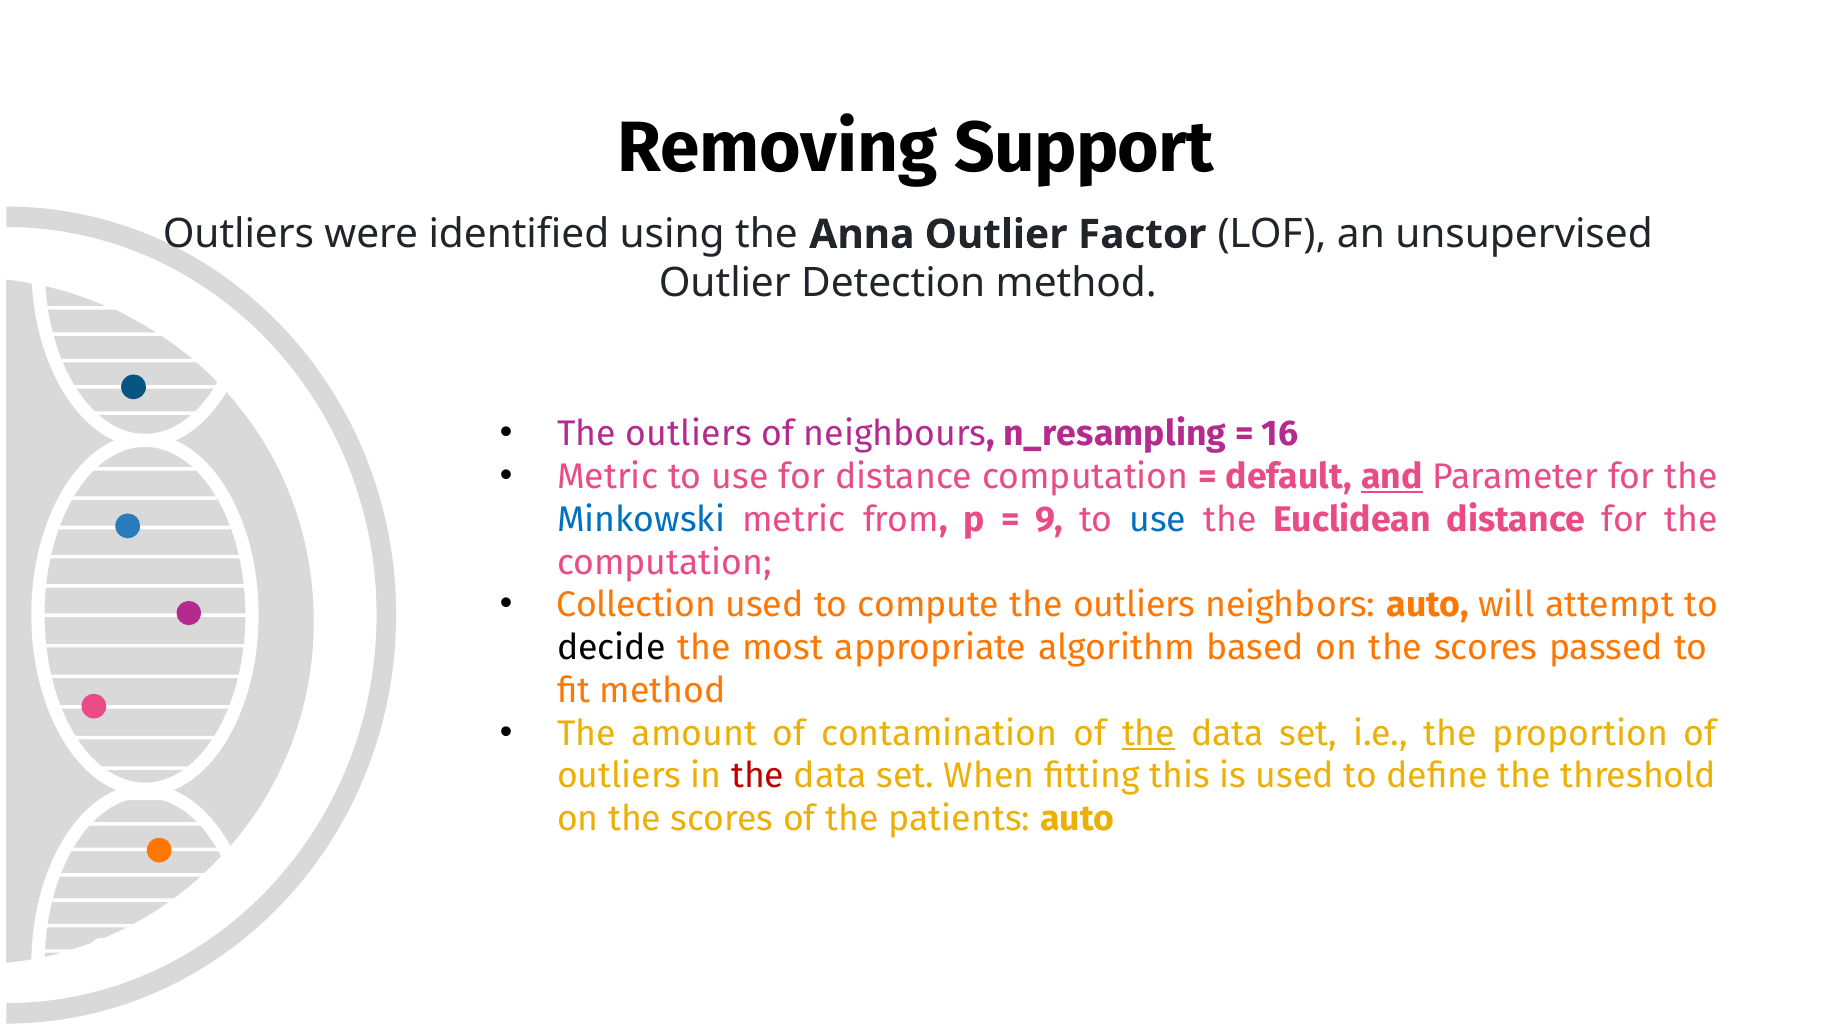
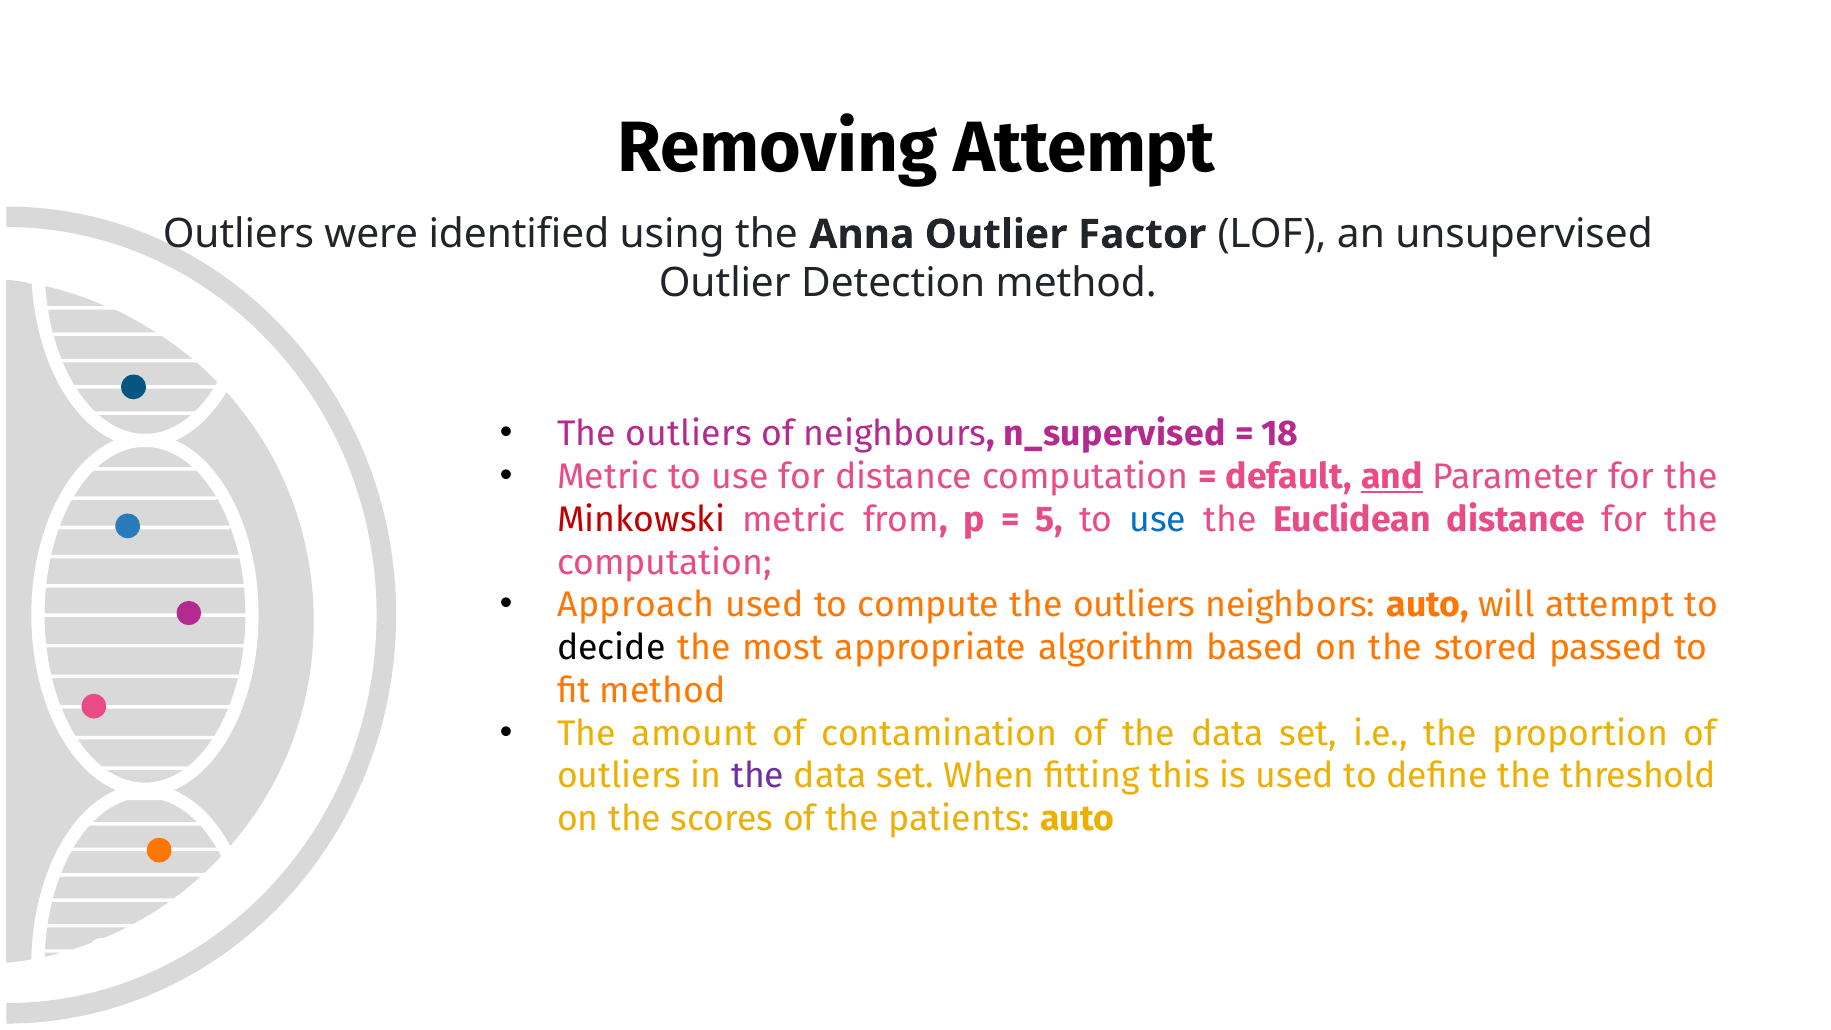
Removing Support: Support -> Attempt (1084, 148)
n_resampling: n_resampling -> n_supervised (1115, 434)
16: 16 -> 18 (1280, 434)
Minkowski colour: blue -> red (641, 520)
9: 9 -> 5 (1049, 520)
Collection: Collection -> Approach (636, 605)
based on the scores: scores -> stored (1486, 648)
the underline: present -> none (1149, 733)
the colour: red -> purple (758, 776)
